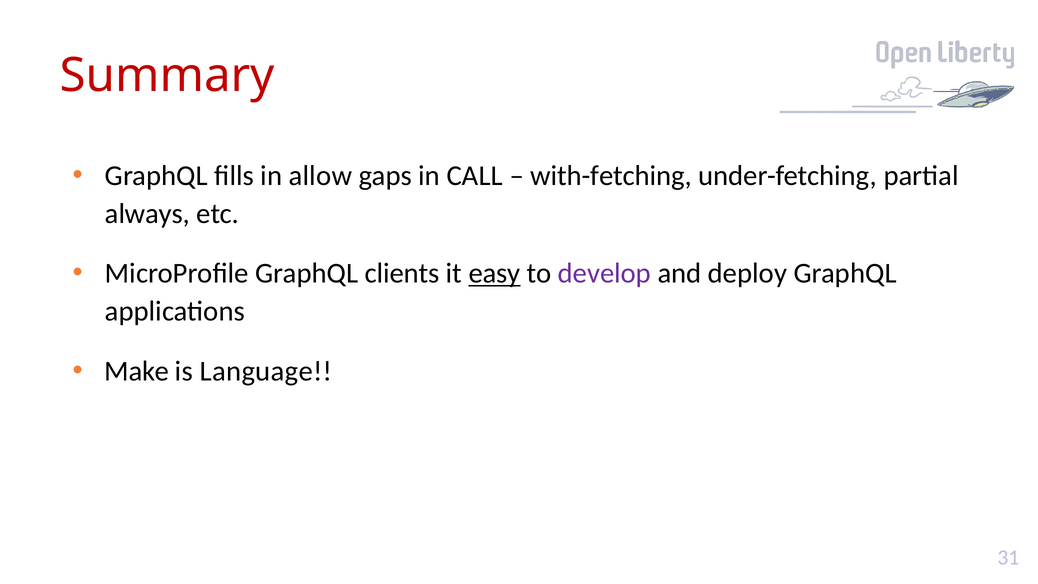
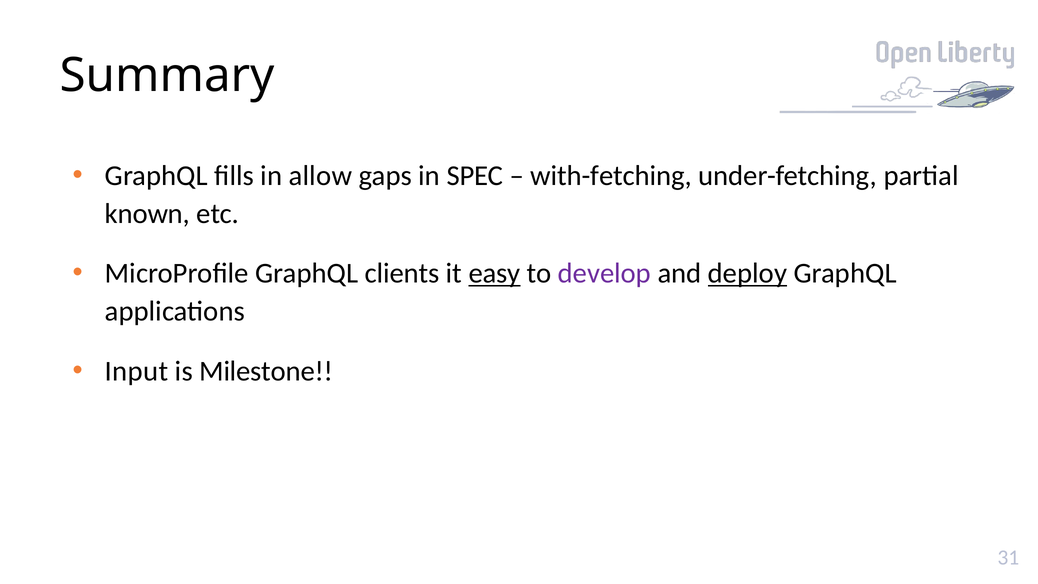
Summary colour: red -> black (167, 75)
CALL: CALL -> SPEC (475, 176)
always: always -> known (147, 214)
deploy underline: none -> present (747, 273)
Make: Make -> Input (137, 371)
Language: Language -> Milestone (266, 371)
